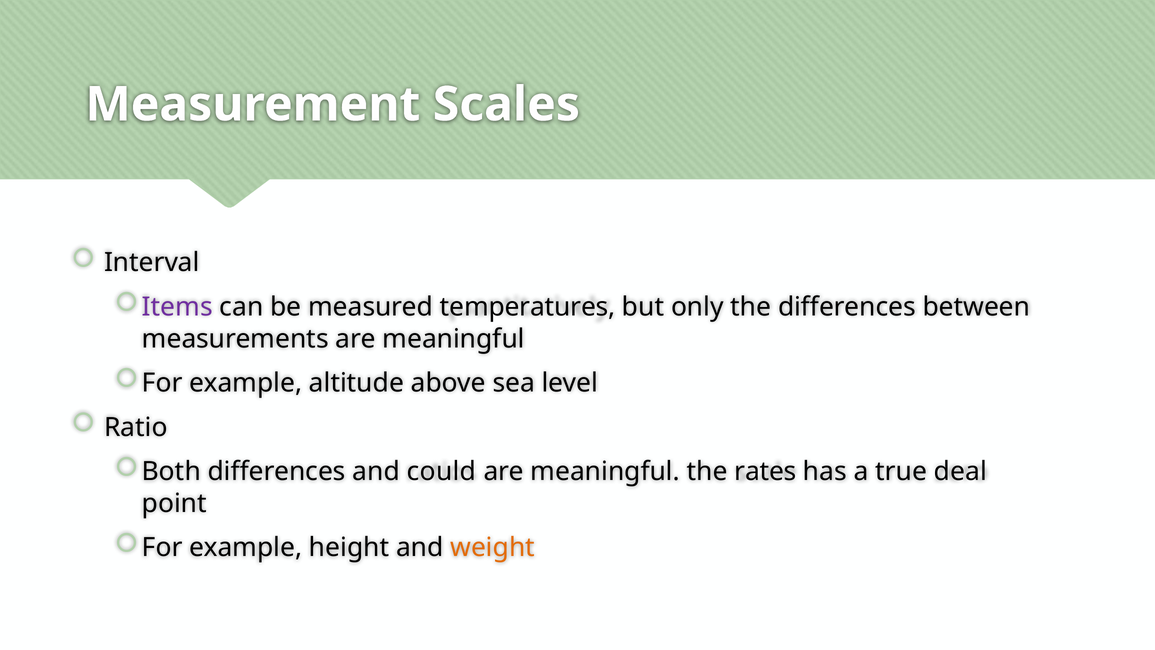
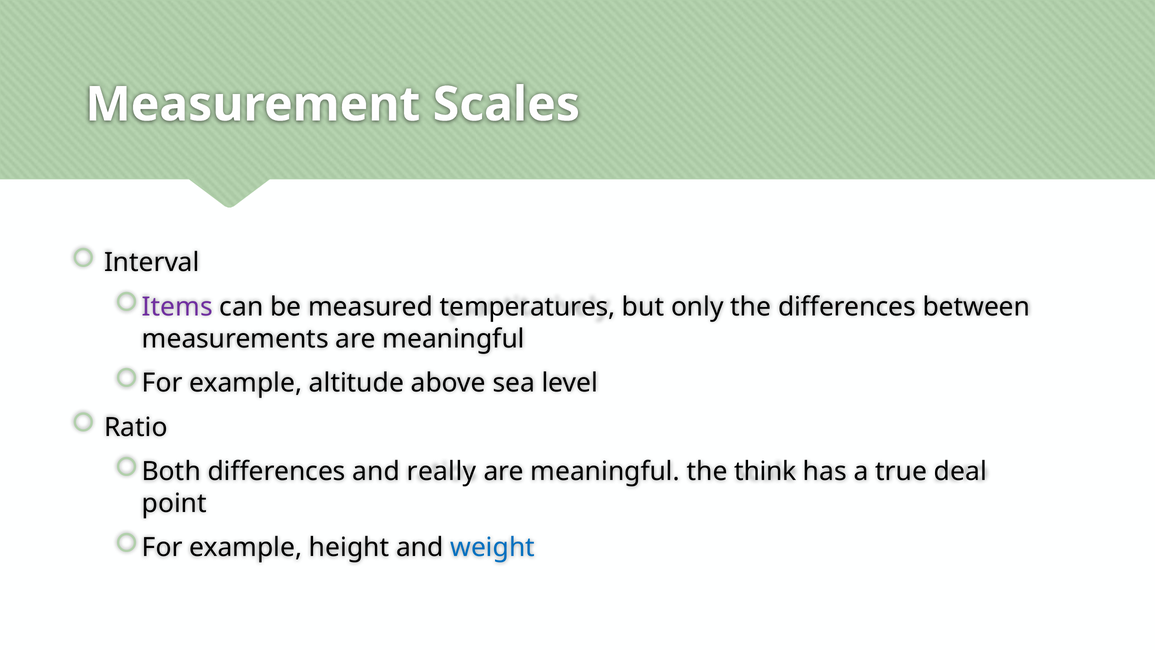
could: could -> really (442, 471)
rates: rates -> think (765, 471)
weight colour: orange -> blue (493, 547)
